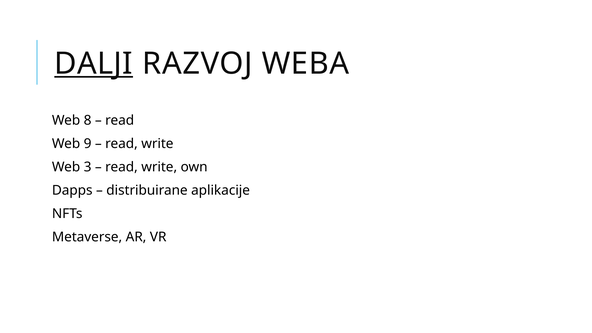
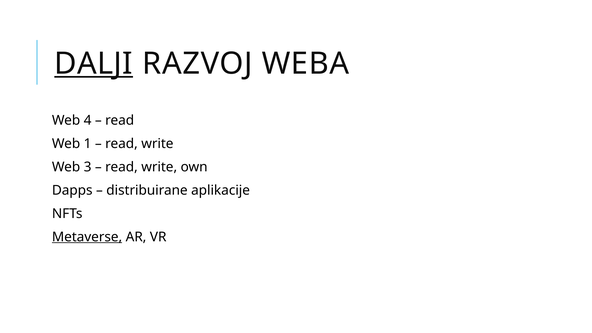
8: 8 -> 4 (88, 120)
9: 9 -> 1 (88, 144)
Metaverse underline: none -> present (87, 237)
